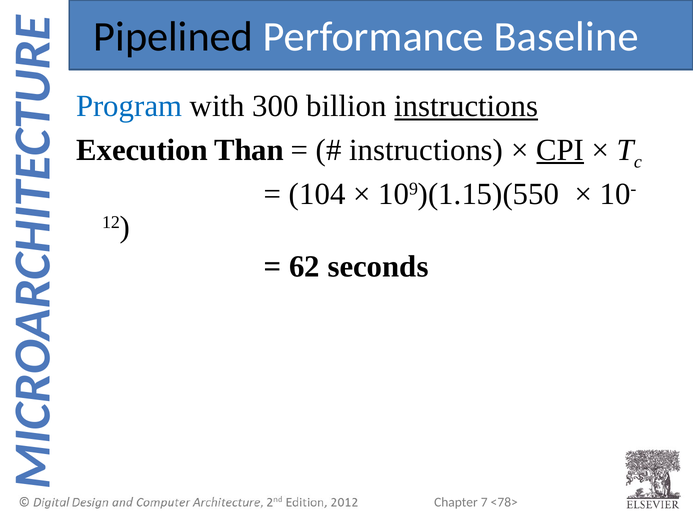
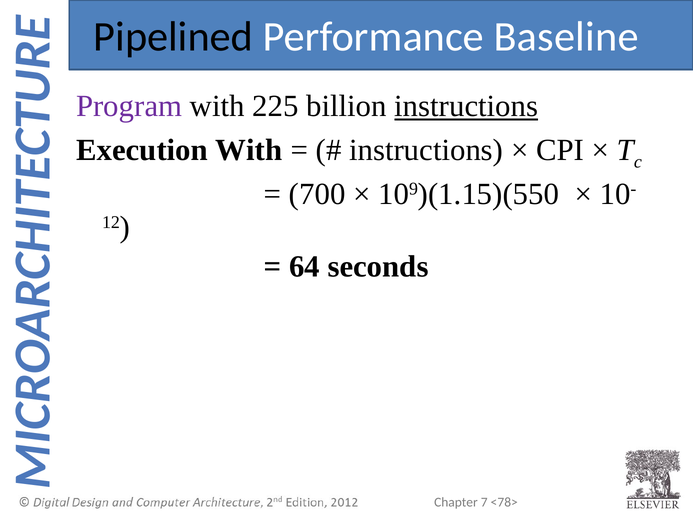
Program colour: blue -> purple (129, 106)
300: 300 -> 225 (275, 106)
Execution Than: Than -> With (249, 150)
CPI underline: present -> none (560, 150)
104: 104 -> 700 (317, 194)
62: 62 -> 64 (304, 267)
